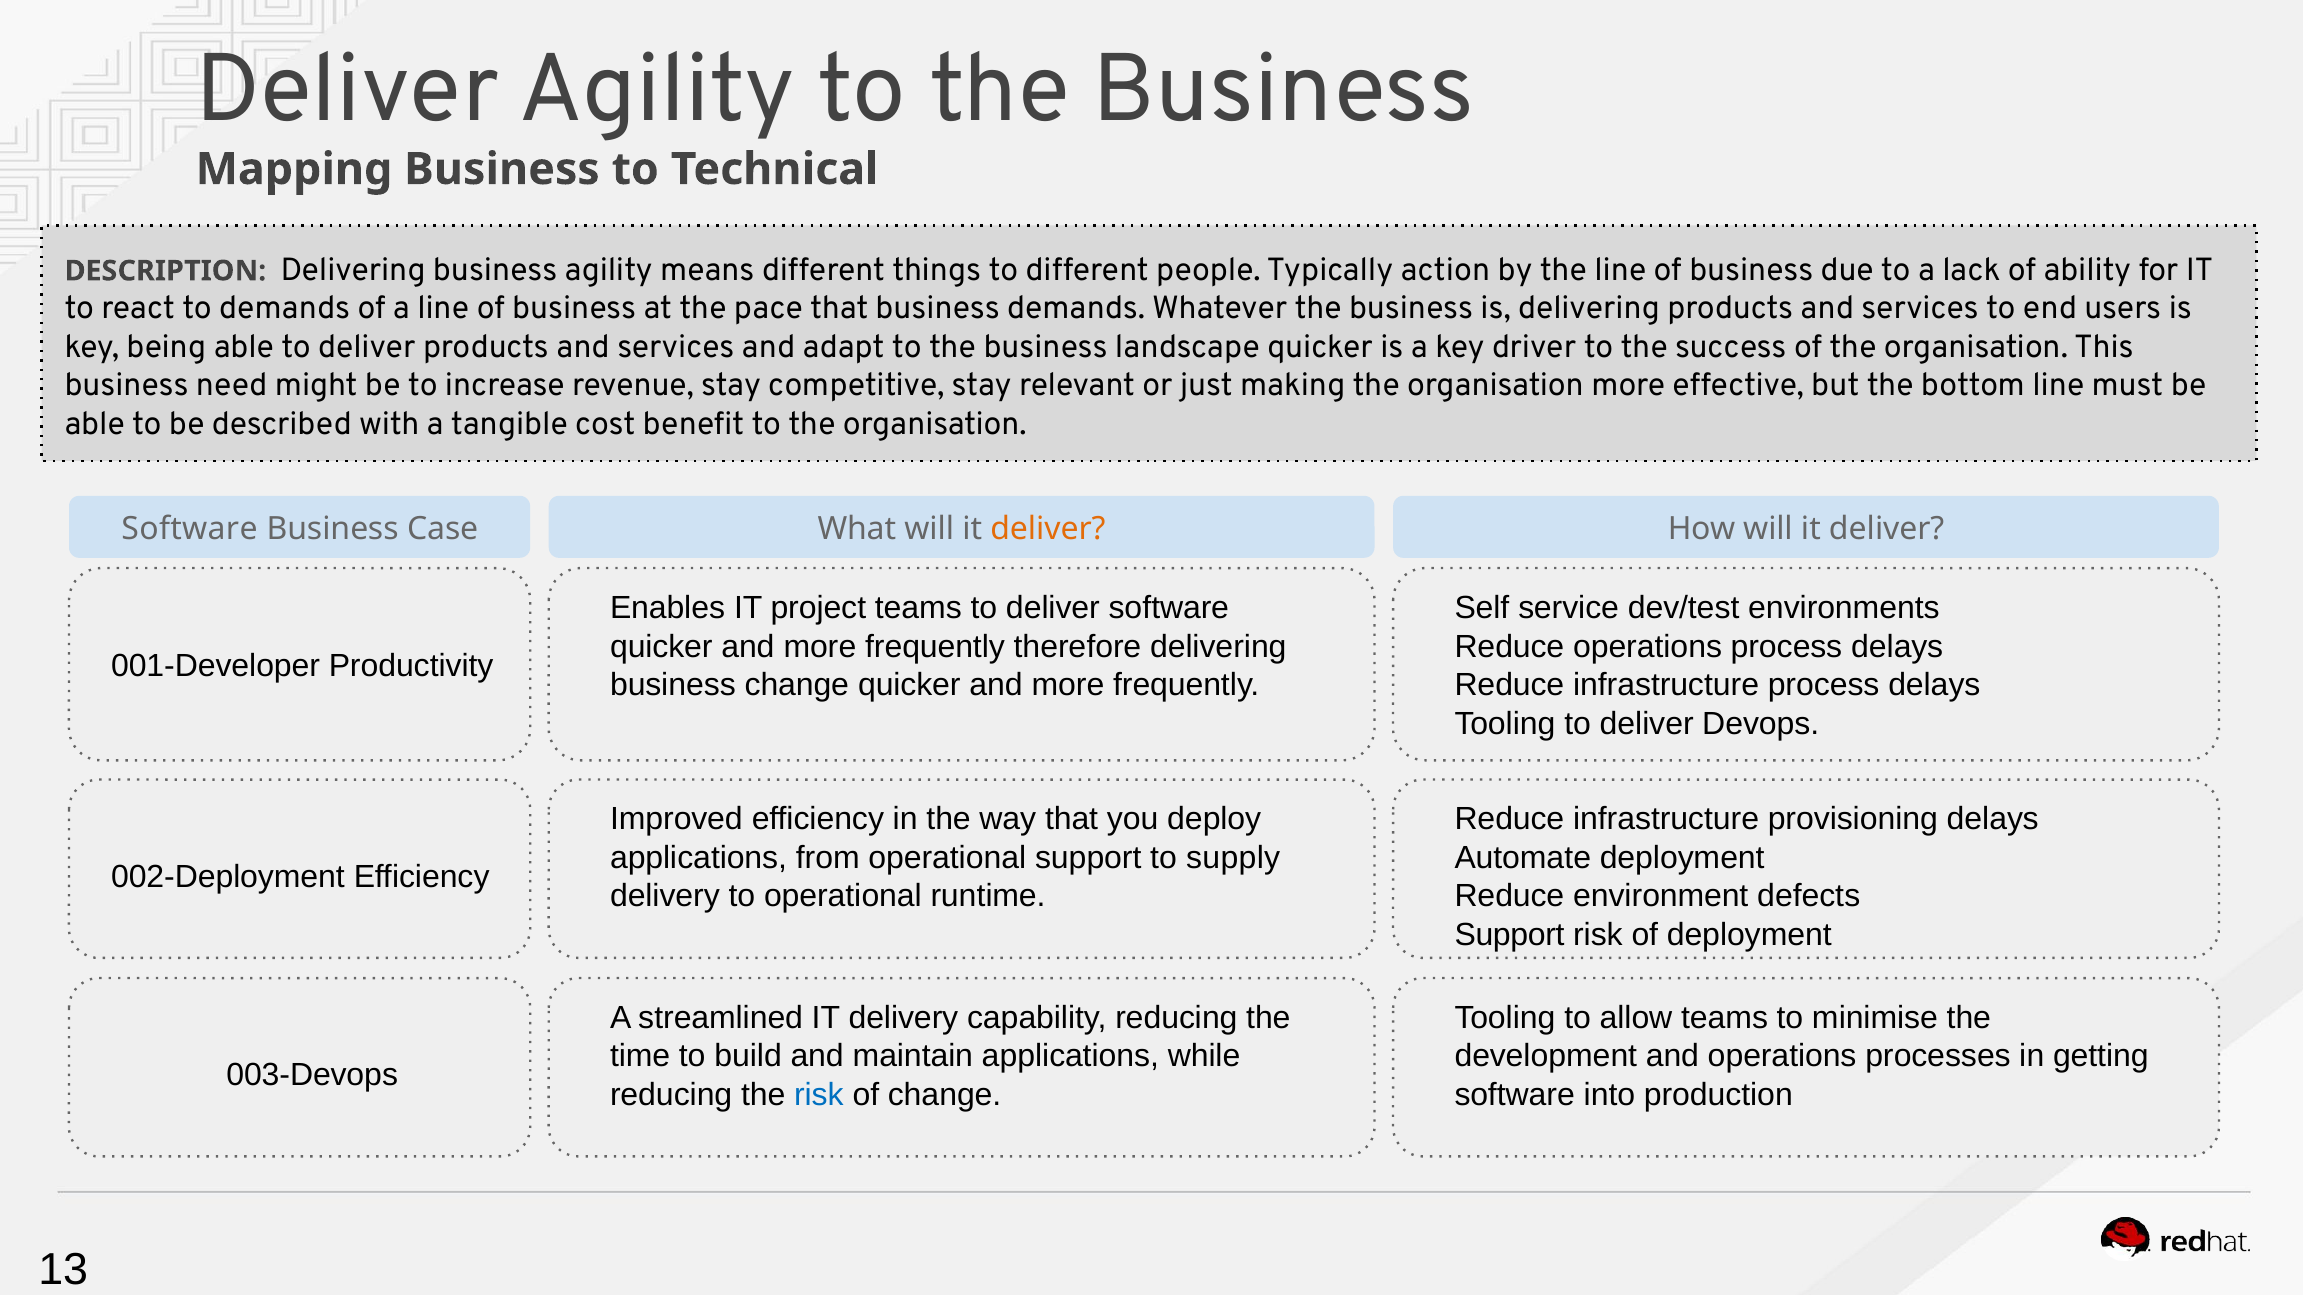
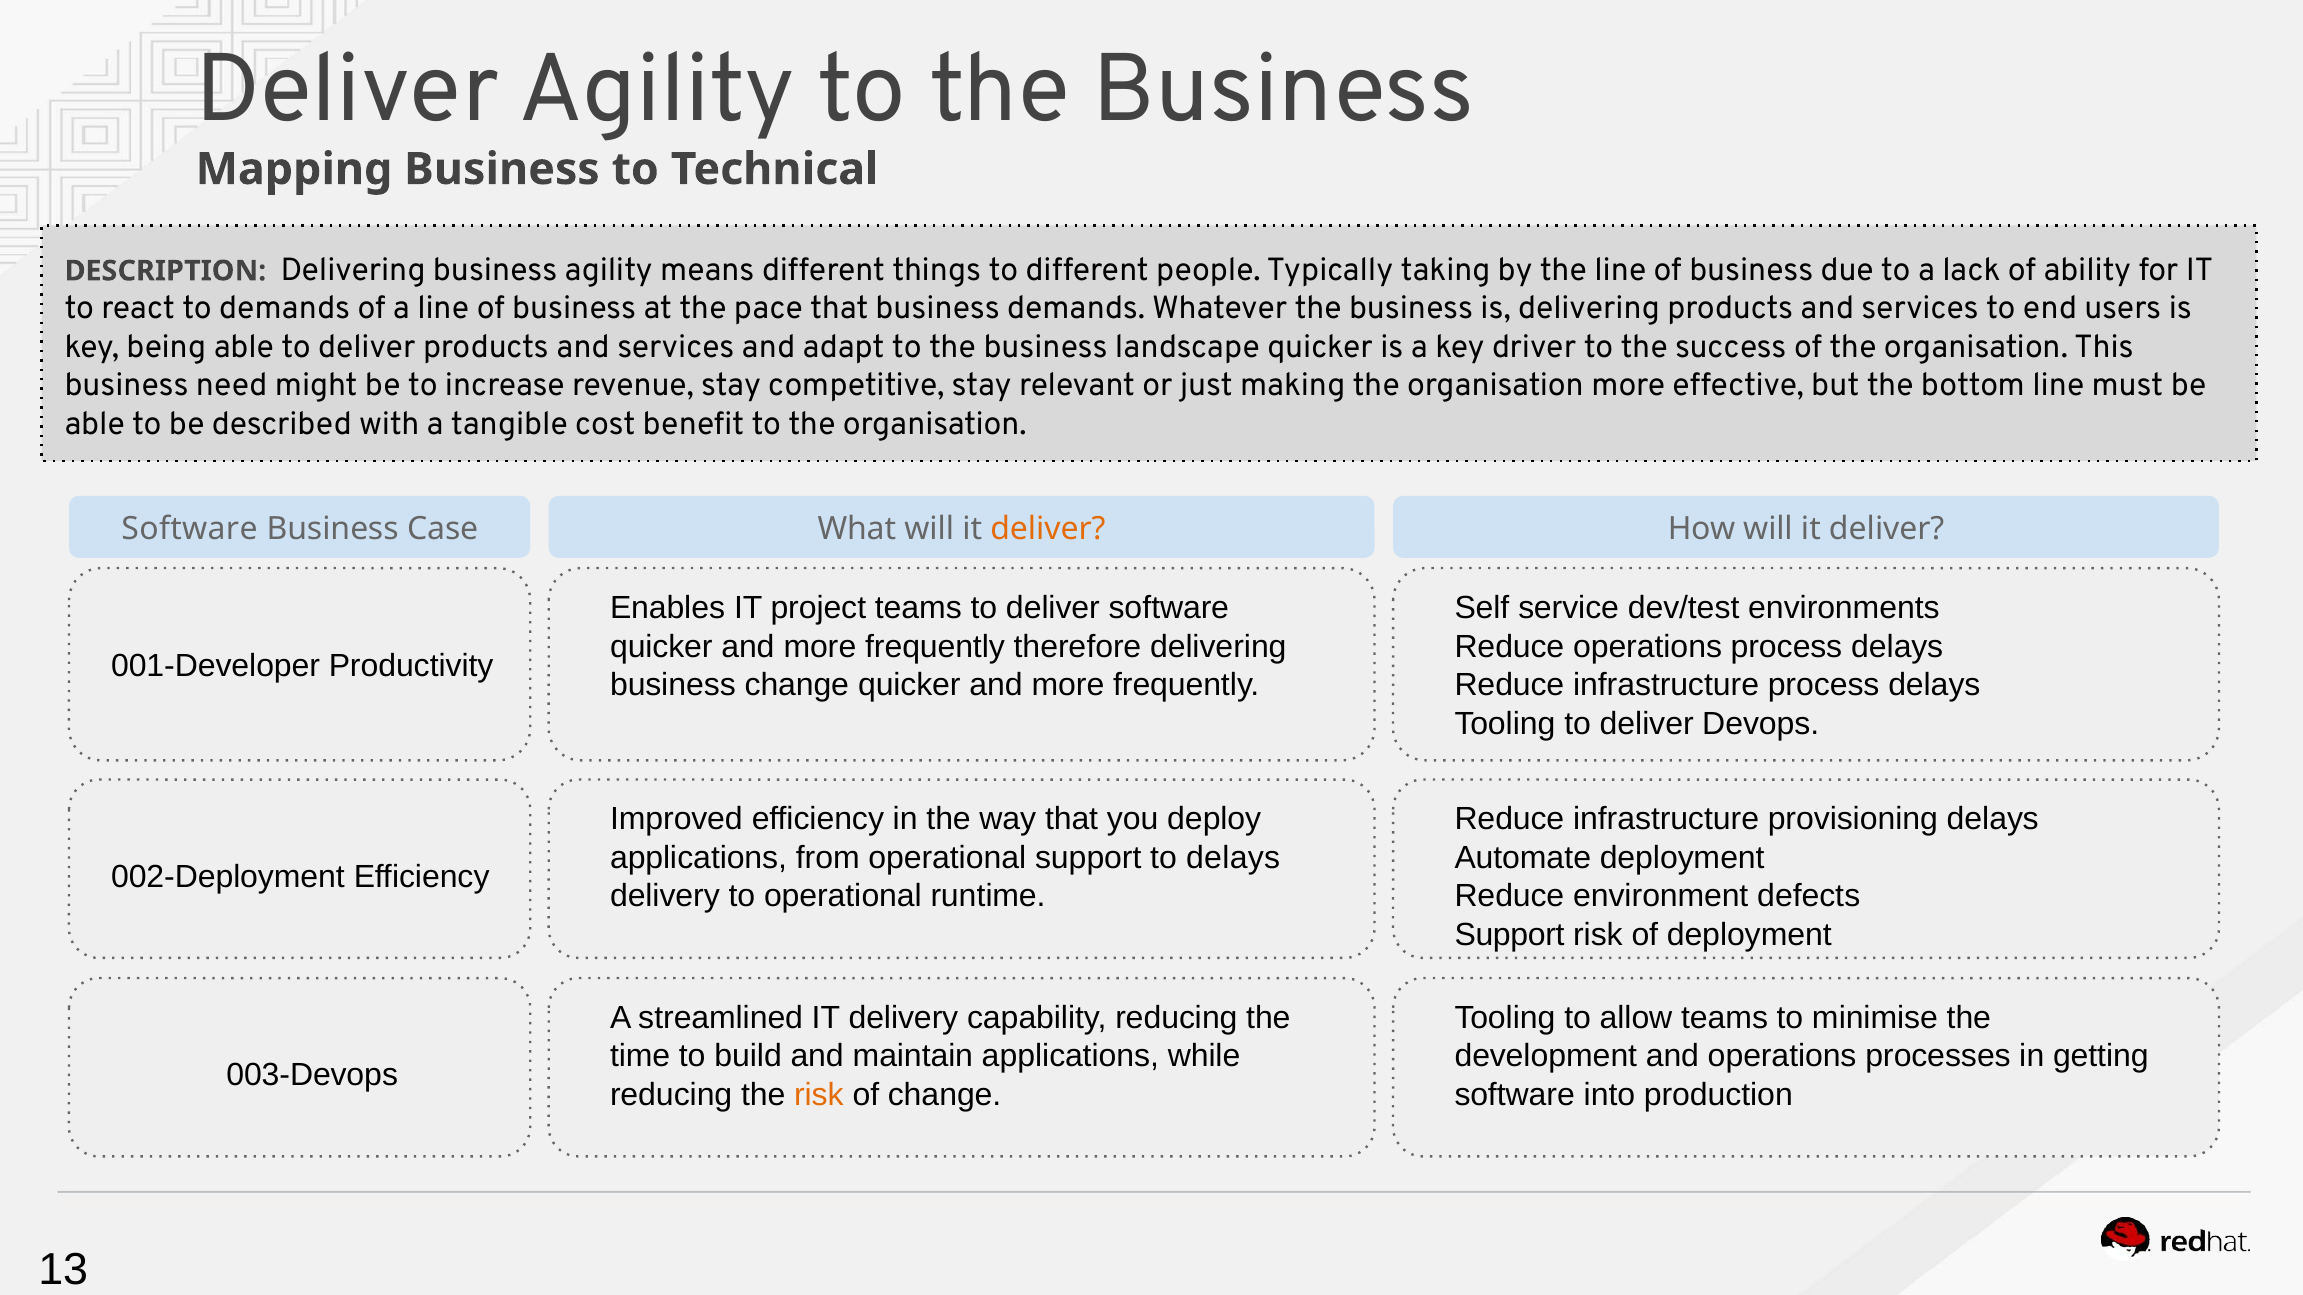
action: action -> taking (1445, 270)
to supply: supply -> delays (1233, 858)
risk colour: blue -> orange (819, 1095)
